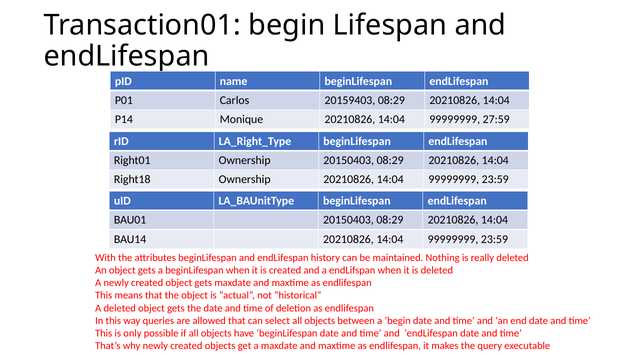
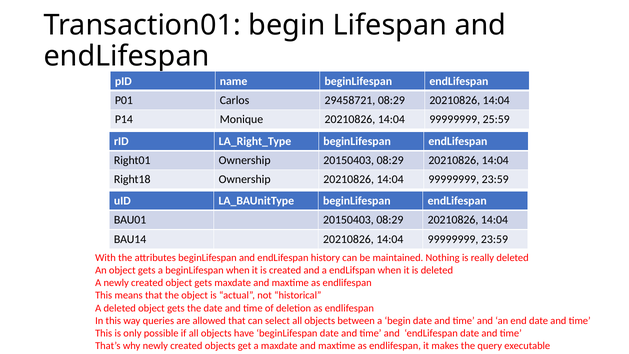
20159403: 20159403 -> 29458721 (350, 100)
27:59: 27:59 -> 25:59 (496, 119)
